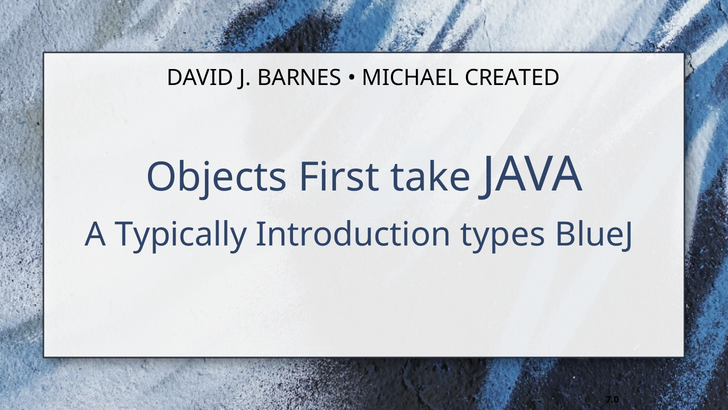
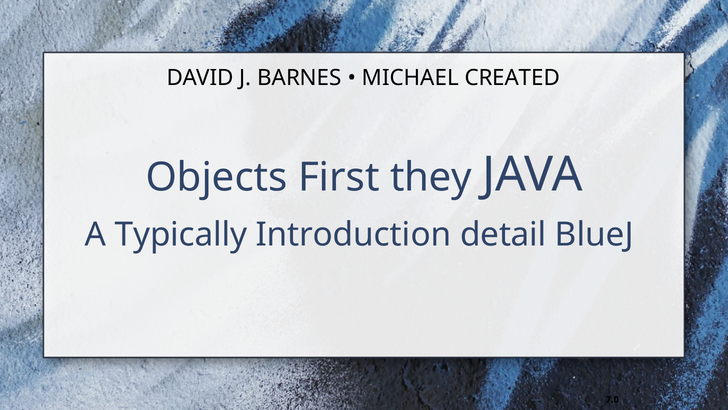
take: take -> they (431, 177)
types: types -> detail (503, 235)
